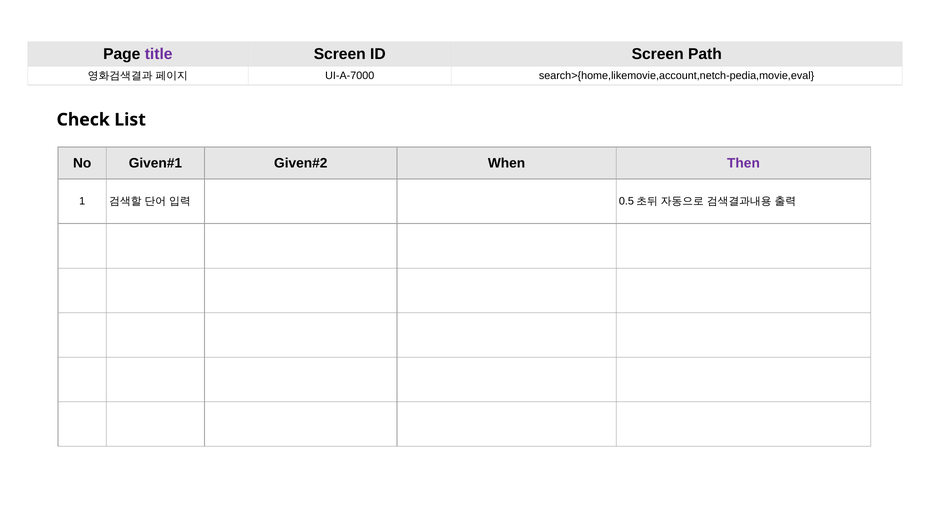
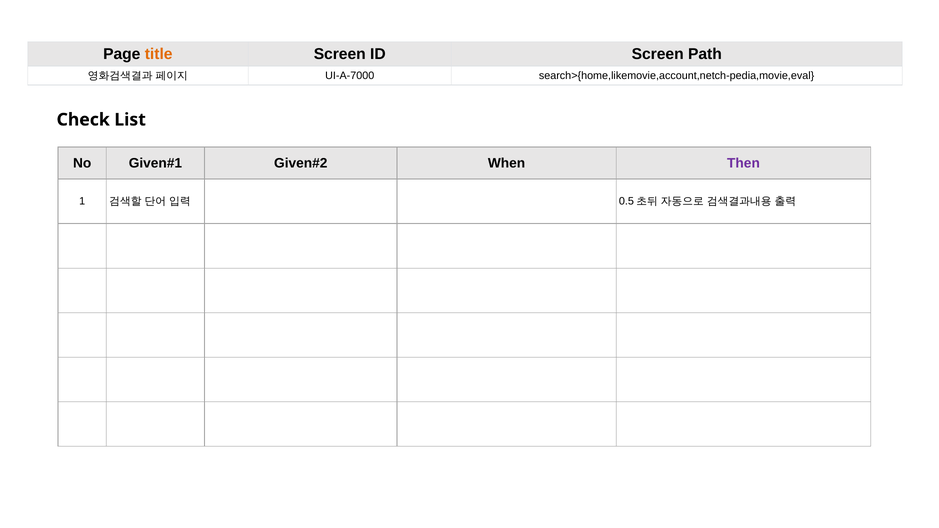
title colour: purple -> orange (159, 54)
